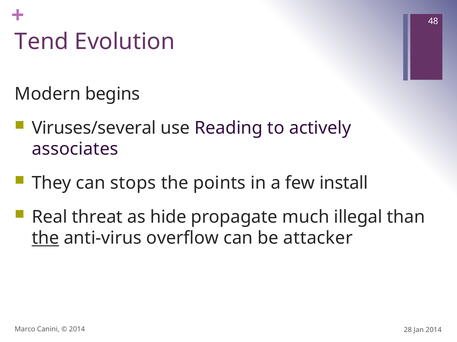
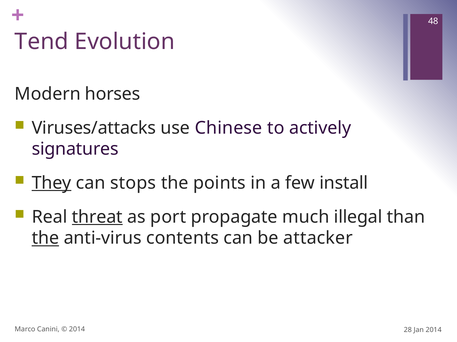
begins: begins -> horses (113, 94)
Viruses/several: Viruses/several -> Viruses/attacks (94, 128)
Reading: Reading -> Chinese (229, 128)
associates: associates -> signatures (75, 149)
They underline: none -> present (52, 183)
threat underline: none -> present (97, 217)
hide: hide -> port (168, 217)
overflow: overflow -> contents (183, 239)
